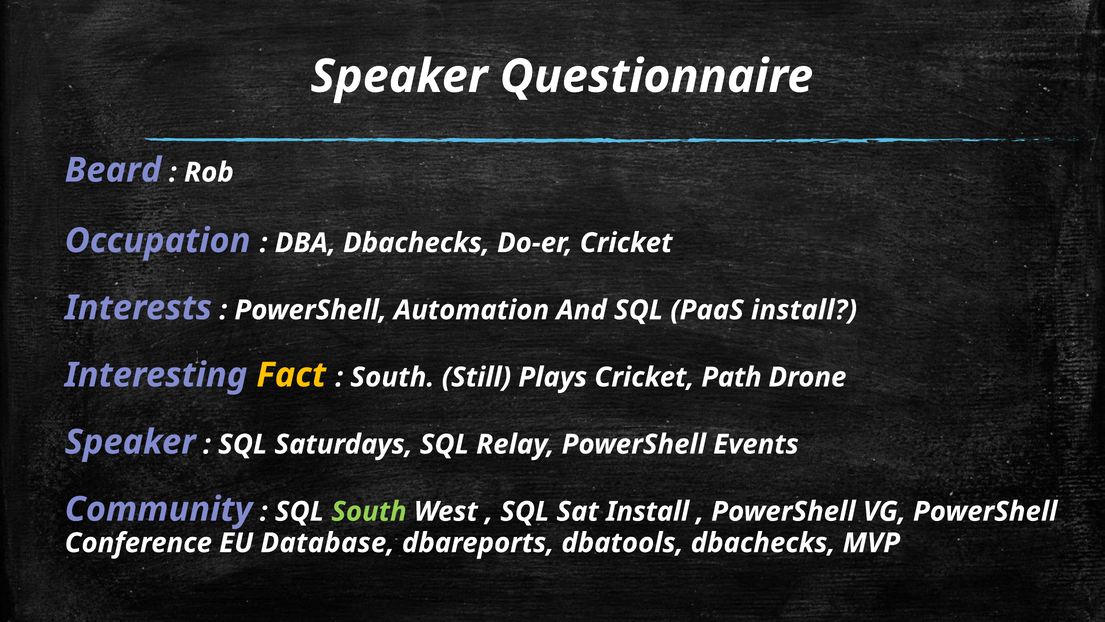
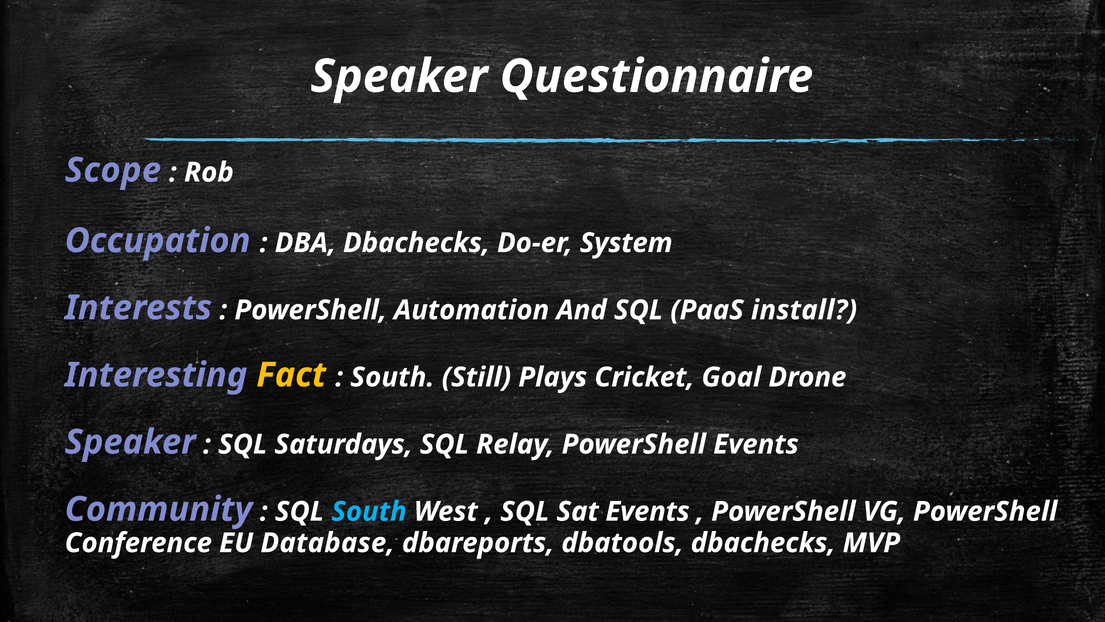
Beard: Beard -> Scope (113, 170)
Do-er Cricket: Cricket -> System (626, 243)
Path: Path -> Goal (731, 377)
South colour: light green -> light blue (369, 511)
Sat Install: Install -> Events (648, 511)
